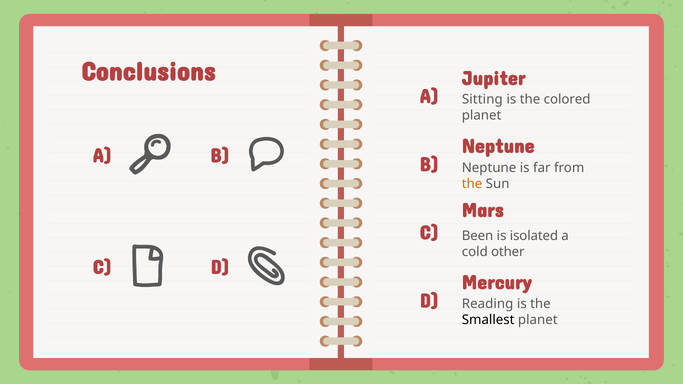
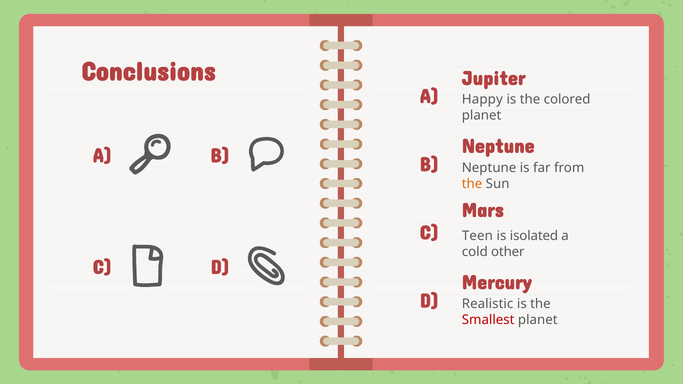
Sitting: Sitting -> Happy (482, 100)
Been: Been -> Teen (477, 236)
Reading: Reading -> Realistic (488, 304)
Smallest colour: black -> red (488, 320)
